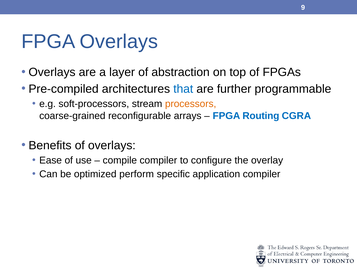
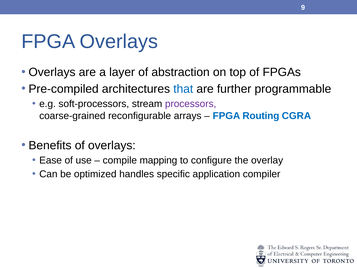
processors colour: orange -> purple (191, 104)
compile compiler: compiler -> mapping (158, 160)
perform: perform -> handles (137, 174)
